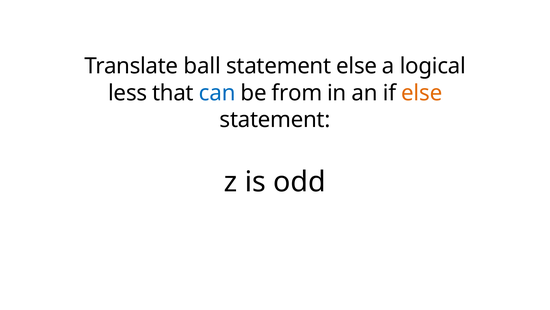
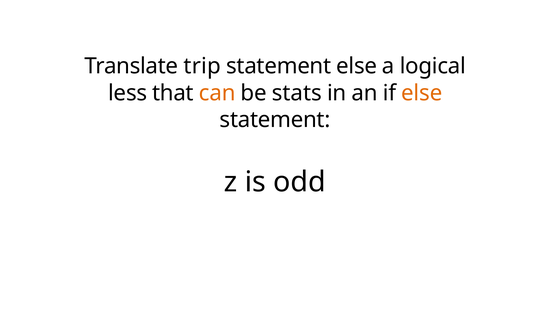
ball: ball -> trip (202, 66)
can colour: blue -> orange (217, 93)
from: from -> stats (297, 93)
